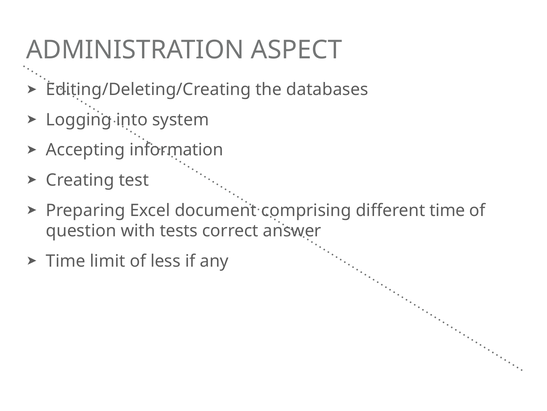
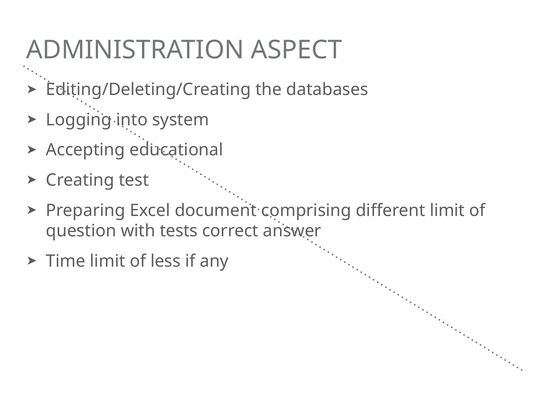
information: information -> educational (176, 150)
different time: time -> limit (447, 210)
